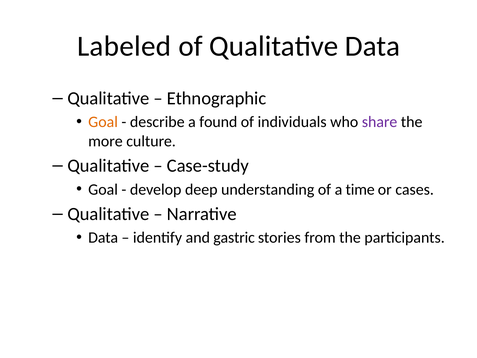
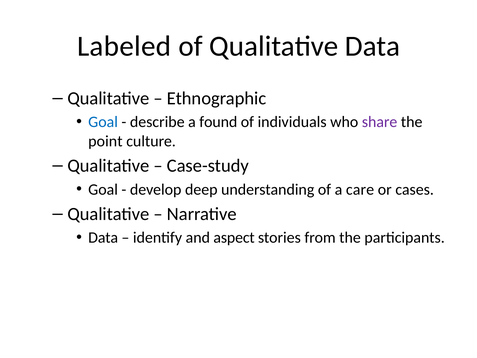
Goal colour: orange -> blue (103, 122)
more: more -> point (105, 141)
time: time -> care (360, 189)
gastric: gastric -> aspect (234, 238)
